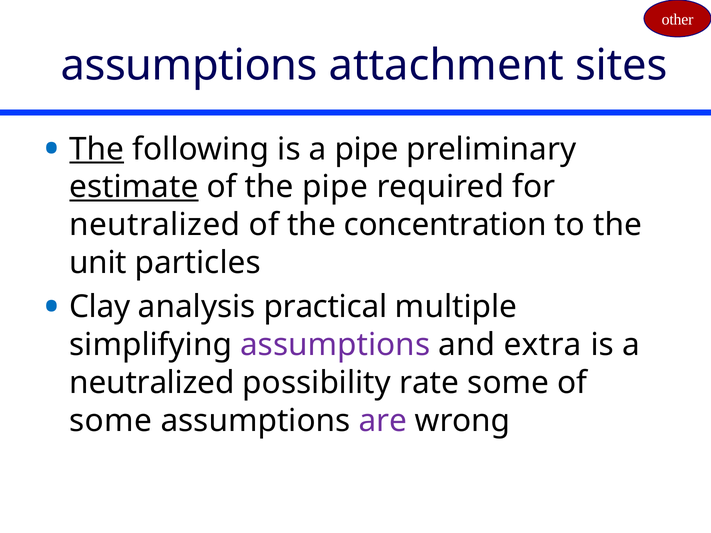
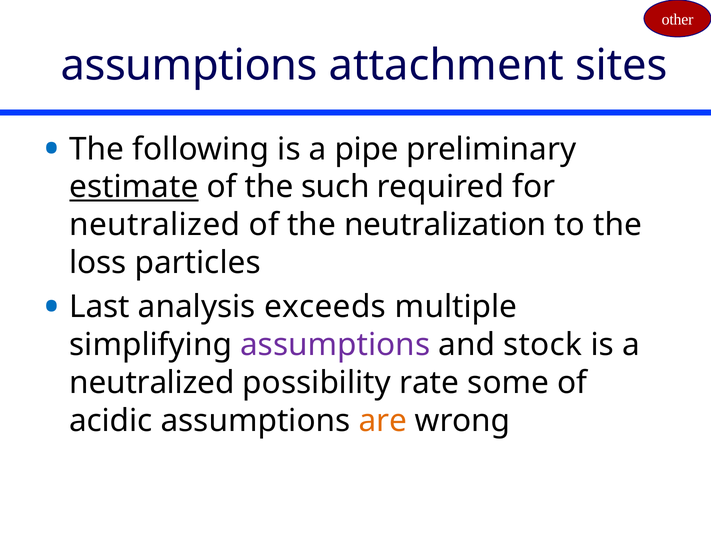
The underline: present -> none (97, 149)
the pipe: pipe -> such (335, 187)
concentration: concentration -> neutralization (445, 225)
unit: unit -> loss (98, 263)
Clay: Clay -> Last (100, 307)
practical: practical -> exceeds (325, 307)
extra: extra -> stock (543, 345)
some: some -> acidic (111, 421)
are colour: purple -> orange (383, 421)
